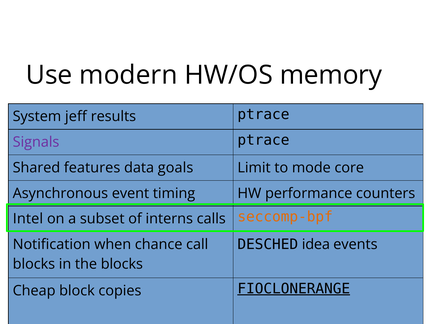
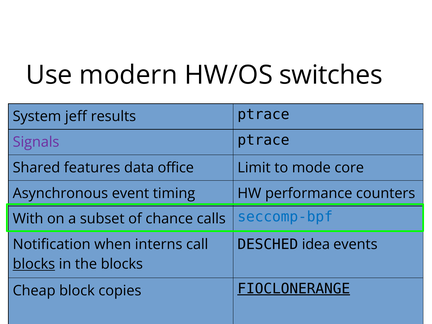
memory: memory -> switches (331, 75)
goals: goals -> office (176, 168)
Intel: Intel -> With (28, 219)
interns: interns -> chance (169, 219)
seccomp-bpf colour: orange -> blue (285, 217)
chance: chance -> interns (159, 244)
blocks underline: none -> present (34, 264)
